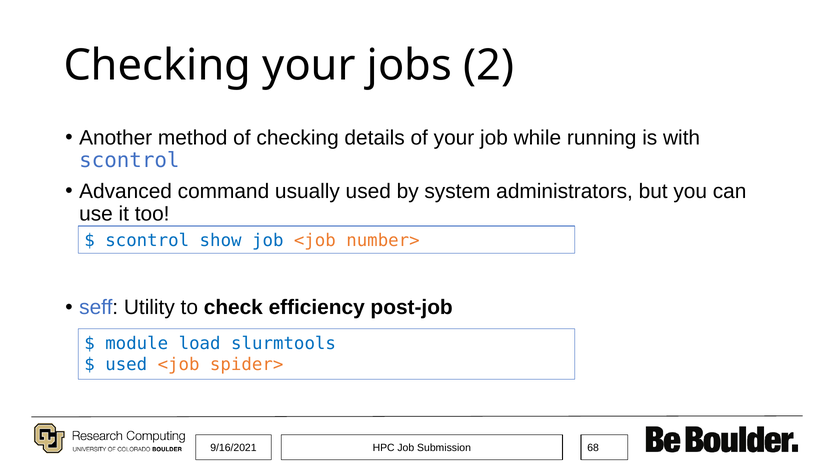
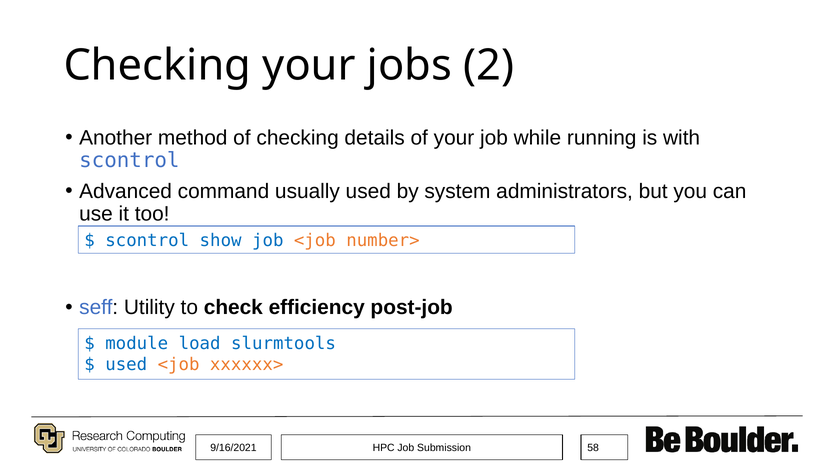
spider>: spider> -> xxxxxx> (247, 364)
68: 68 -> 58 (593, 448)
